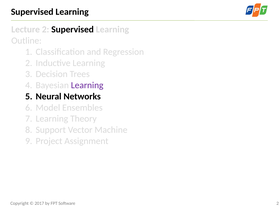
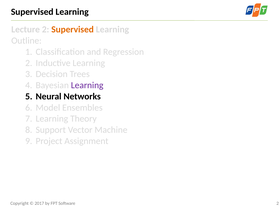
Supervised colour: black -> orange (73, 30)
